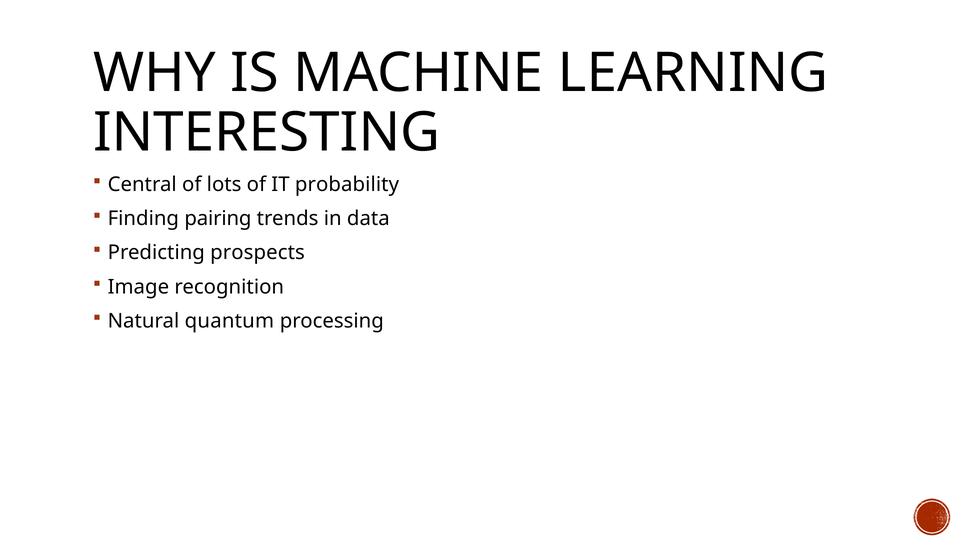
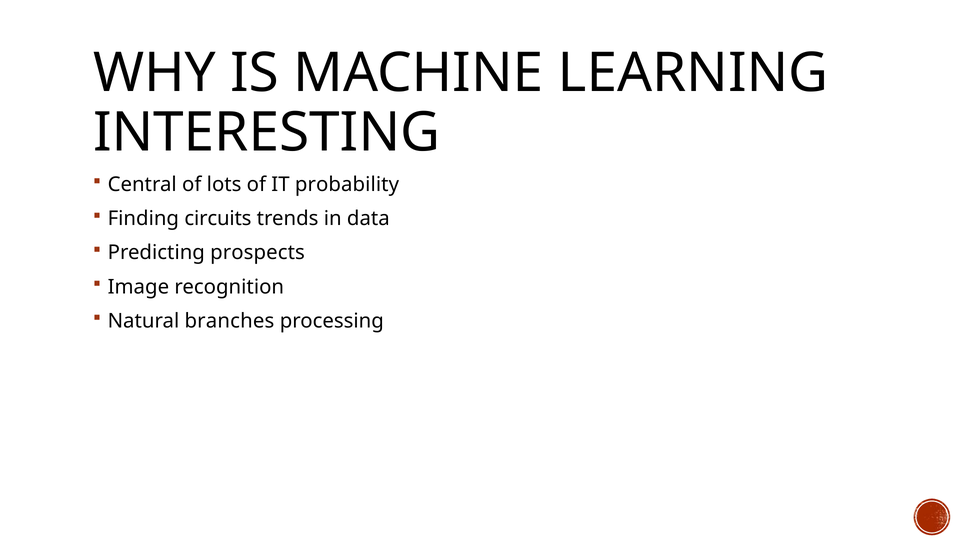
pairing: pairing -> circuits (218, 219)
quantum: quantum -> branches (229, 321)
